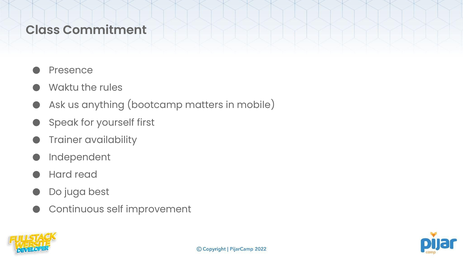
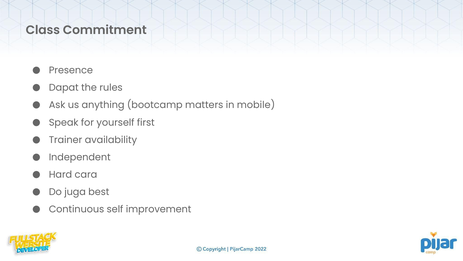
Waktu: Waktu -> Dapat (64, 88)
read: read -> cara (86, 174)
